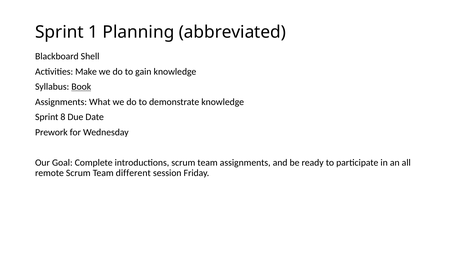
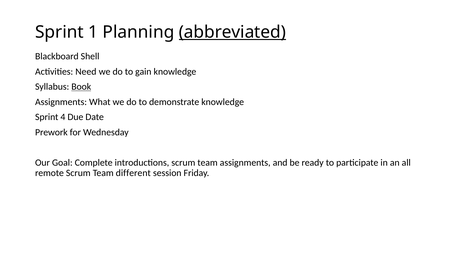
abbreviated underline: none -> present (232, 32)
Make: Make -> Need (86, 72)
8: 8 -> 4 (63, 117)
